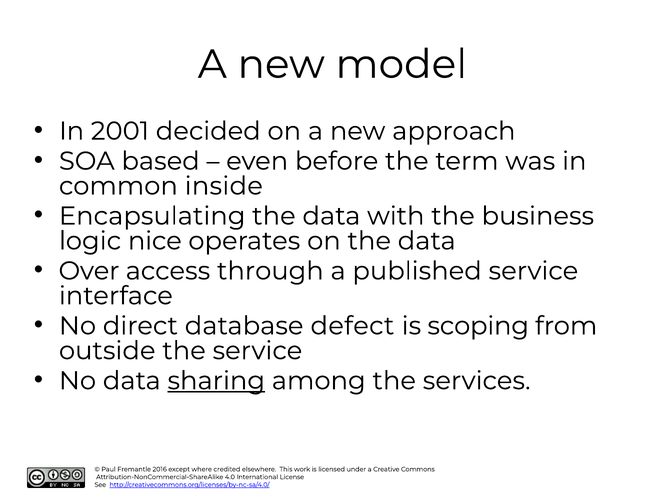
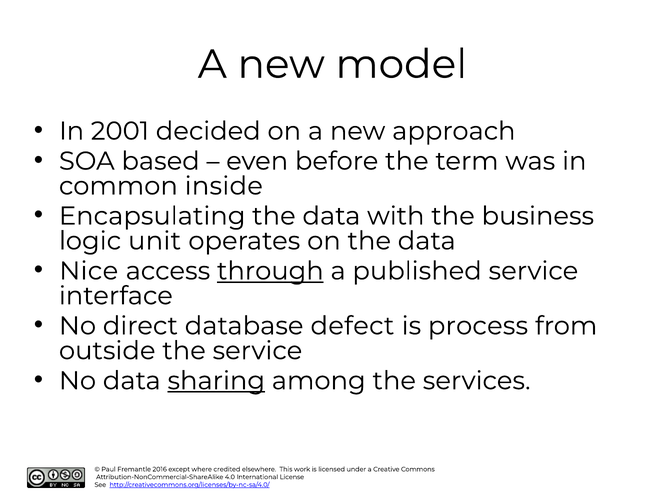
nice: nice -> unit (155, 241)
Over: Over -> Nice (89, 271)
through underline: none -> present (270, 271)
scoping: scoping -> process (478, 326)
